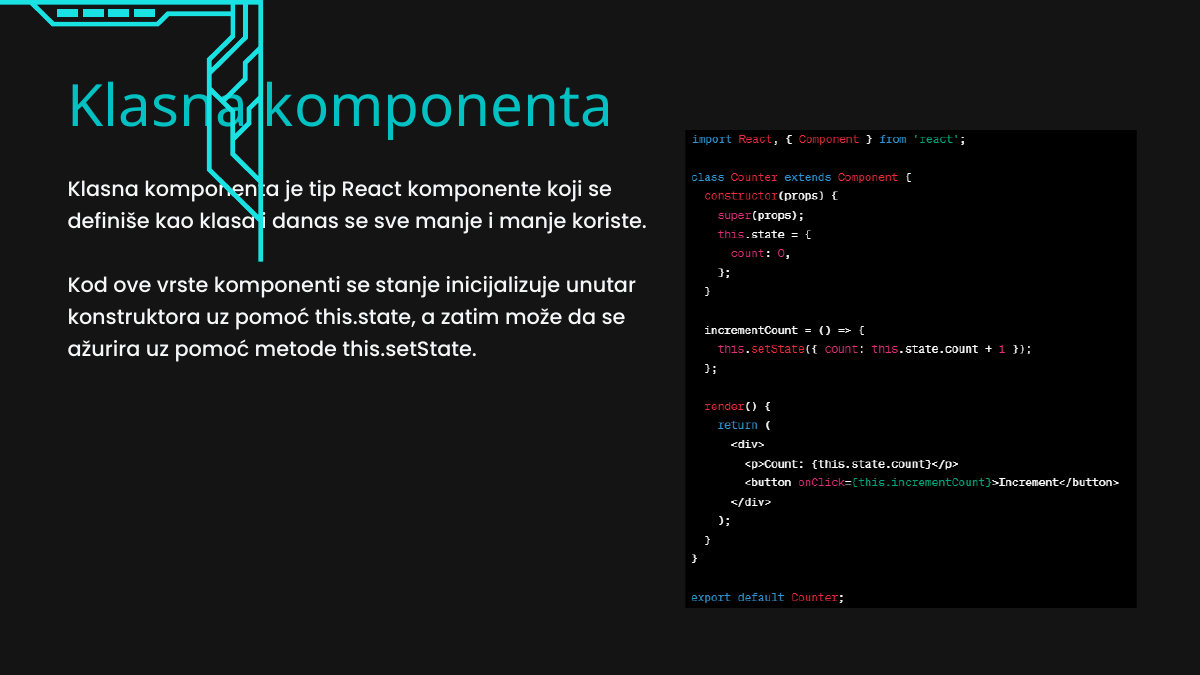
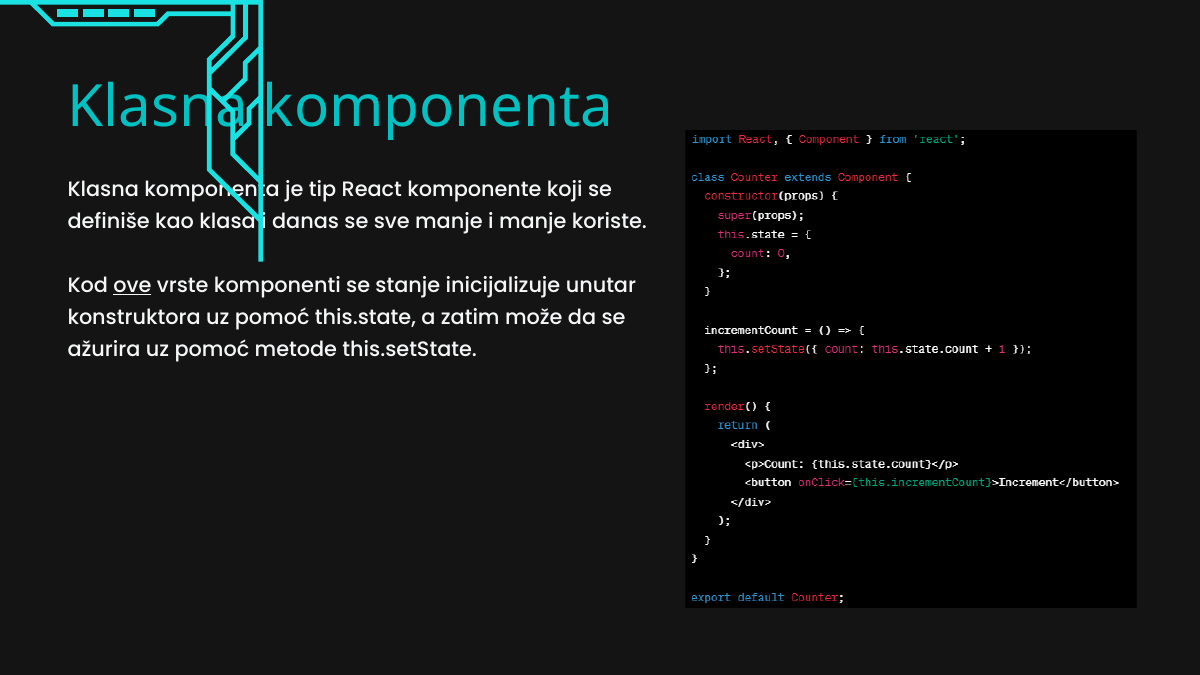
ove underline: none -> present (132, 285)
